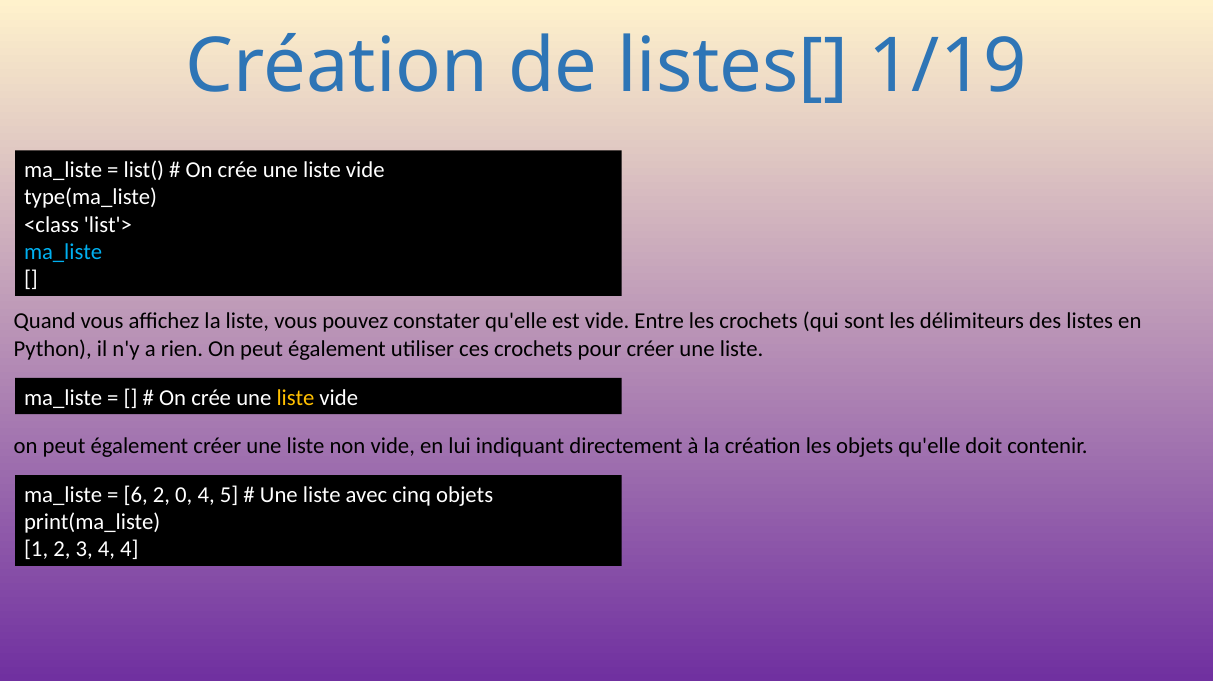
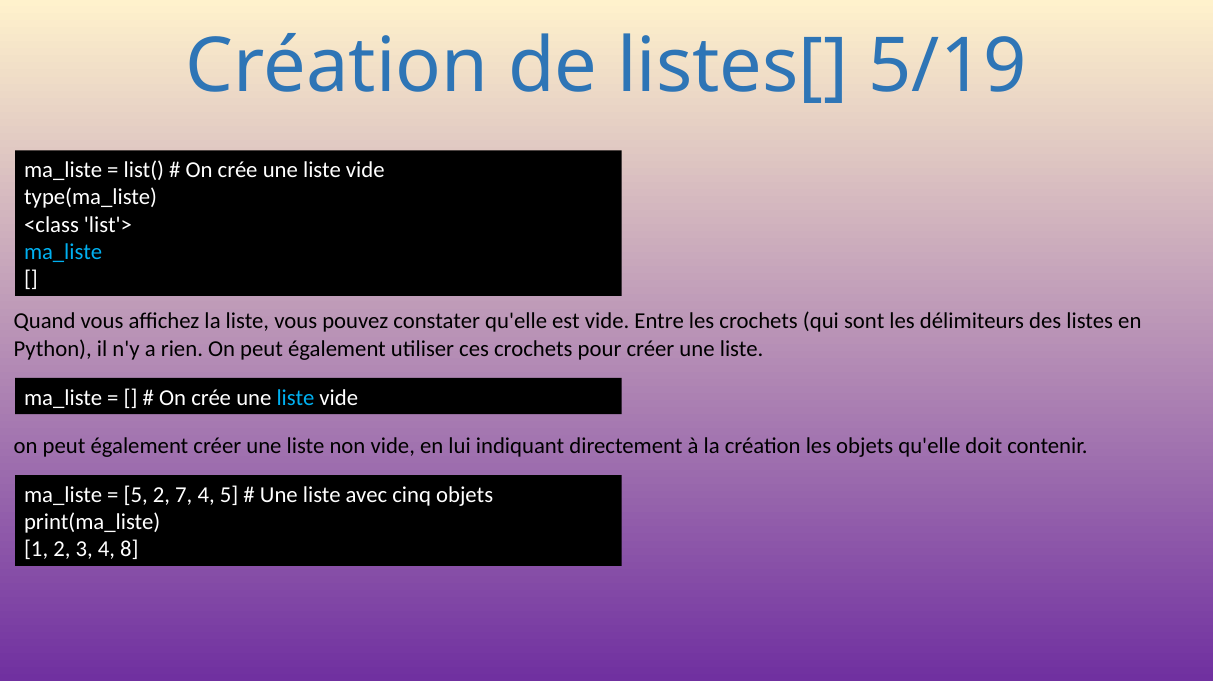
1/19: 1/19 -> 5/19 (948, 66)
liste colour: yellow -> light blue (295, 398)
6: 6 -> 5 (136, 495)
0: 0 -> 7 (184, 495)
4 4: 4 -> 8 (129, 550)
